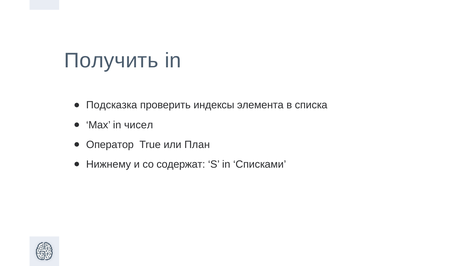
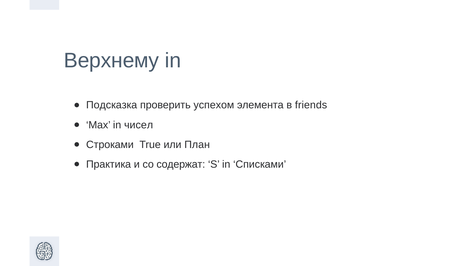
Получить: Получить -> Верхнему (111, 61)
индексы: индексы -> успехом (214, 105)
списка: списка -> friends (311, 105)
Оператор: Оператор -> Строками (110, 145)
Нижнему: Нижнему -> Практика (109, 164)
